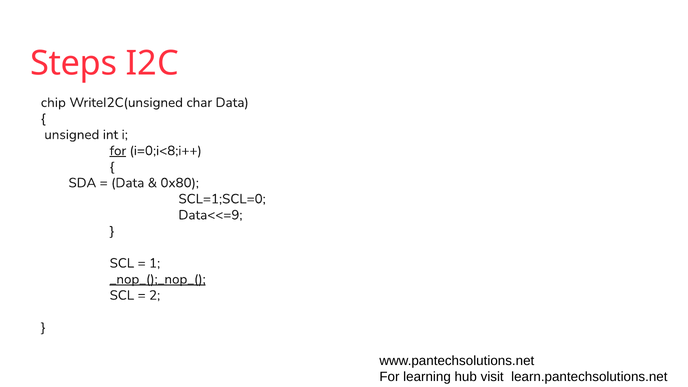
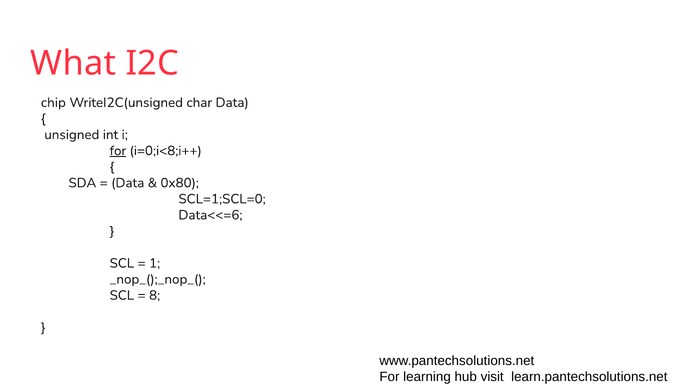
Steps: Steps -> What (73, 63)
Data<<=9: Data<<=9 -> Data<<=6 (210, 215)
_nop_();_nop_( underline: present -> none (158, 279)
2: 2 -> 8 (155, 295)
